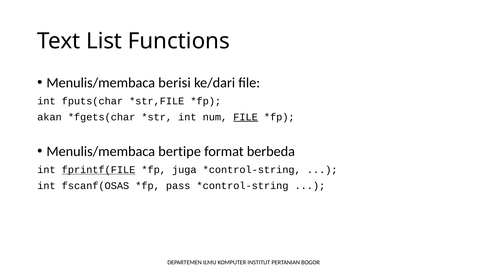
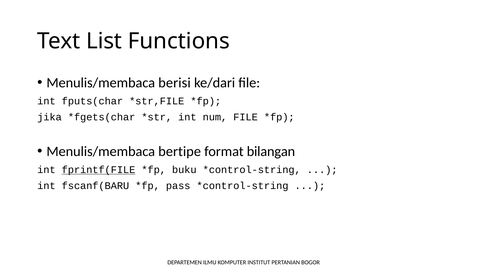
akan: akan -> jika (50, 117)
FILE underline: present -> none (246, 117)
berbeda: berbeda -> bilangan (271, 151)
juga: juga -> buku (184, 170)
fscanf(OSAS: fscanf(OSAS -> fscanf(BARU (95, 186)
